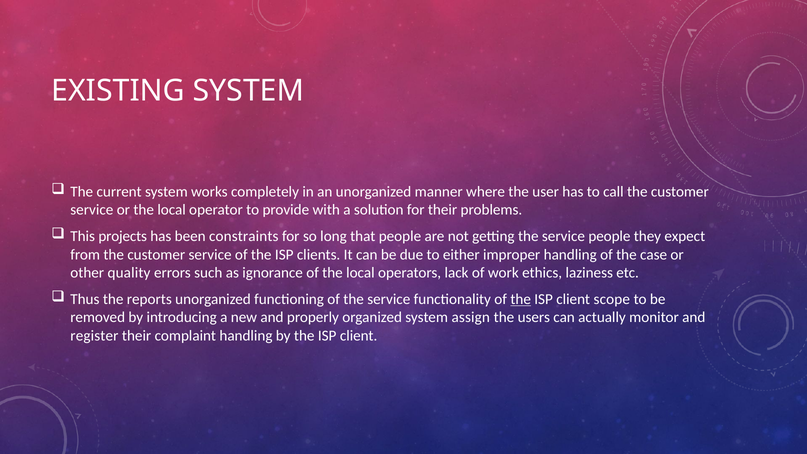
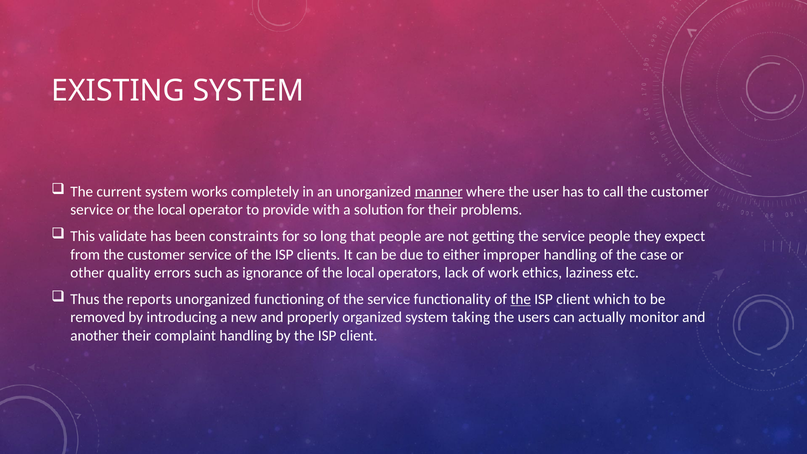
manner underline: none -> present (439, 192)
projects: projects -> validate (123, 236)
scope: scope -> which (612, 299)
assign: assign -> taking (471, 317)
register: register -> another (95, 336)
